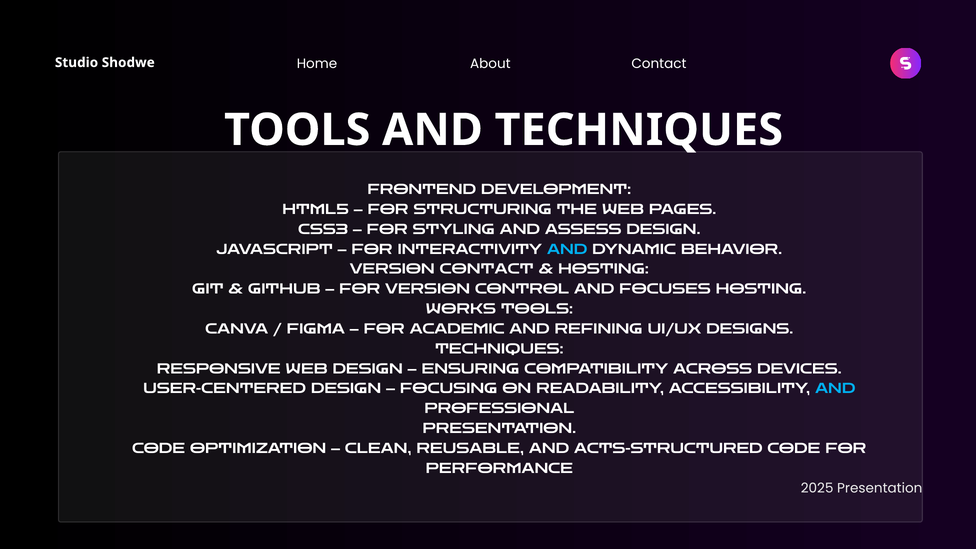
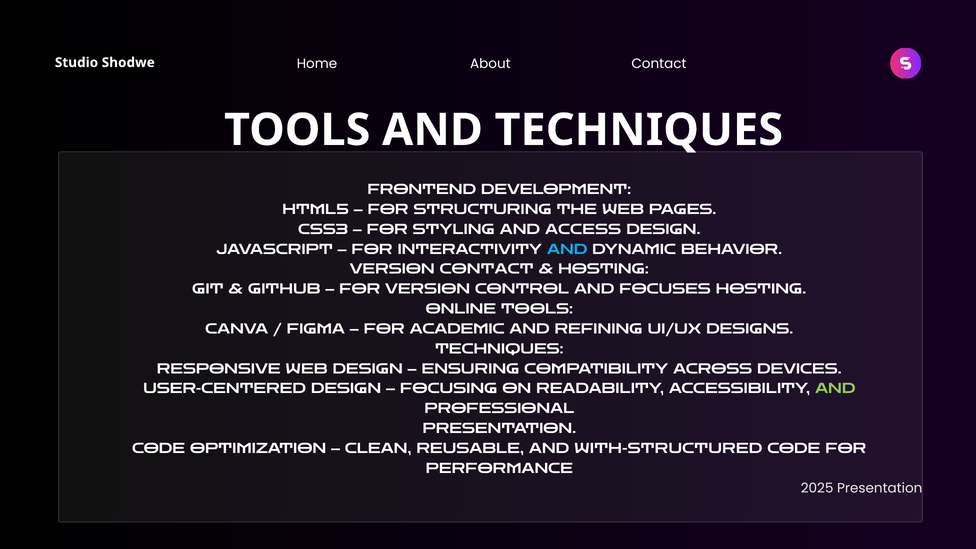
ASSESS: ASSESS -> ACCESS (583, 229)
WORKS: WORKS -> ONLINE (461, 309)
AND colour: light blue -> light green (835, 389)
ACTS-STRUCTURED: ACTS-STRUCTURED -> WITH-STRUCTURED (668, 449)
